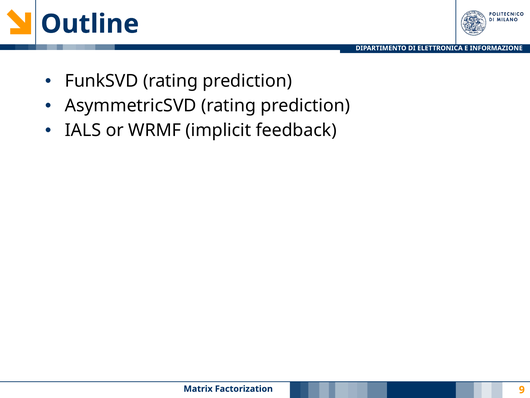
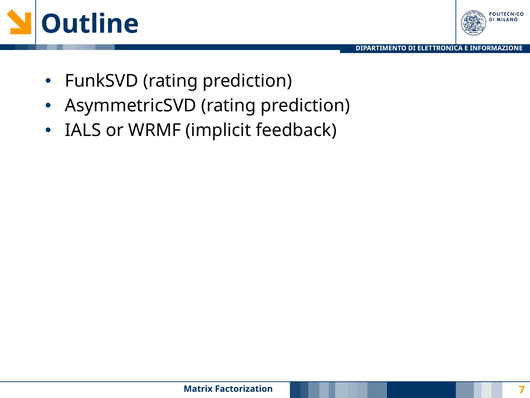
9: 9 -> 7 (522, 389)
